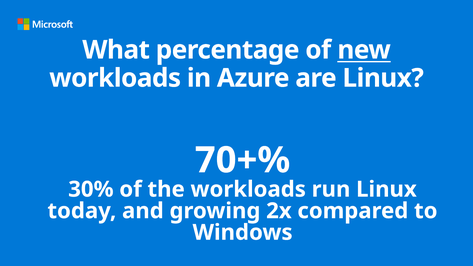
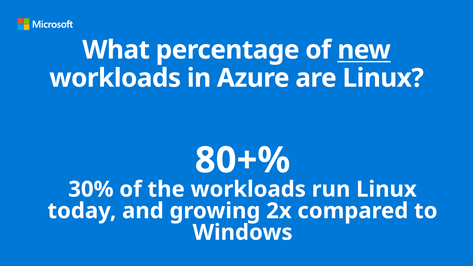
70+%: 70+% -> 80+% (243, 160)
